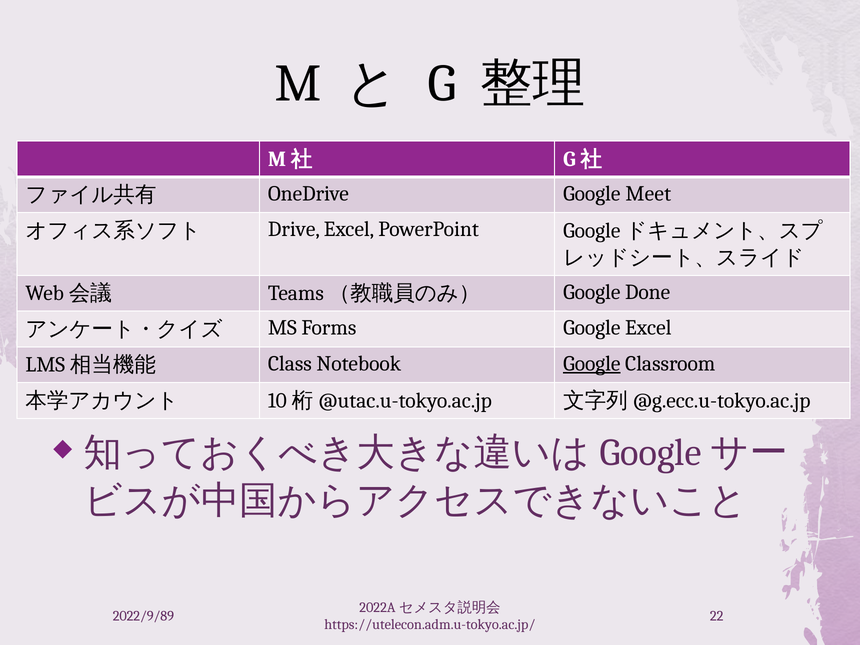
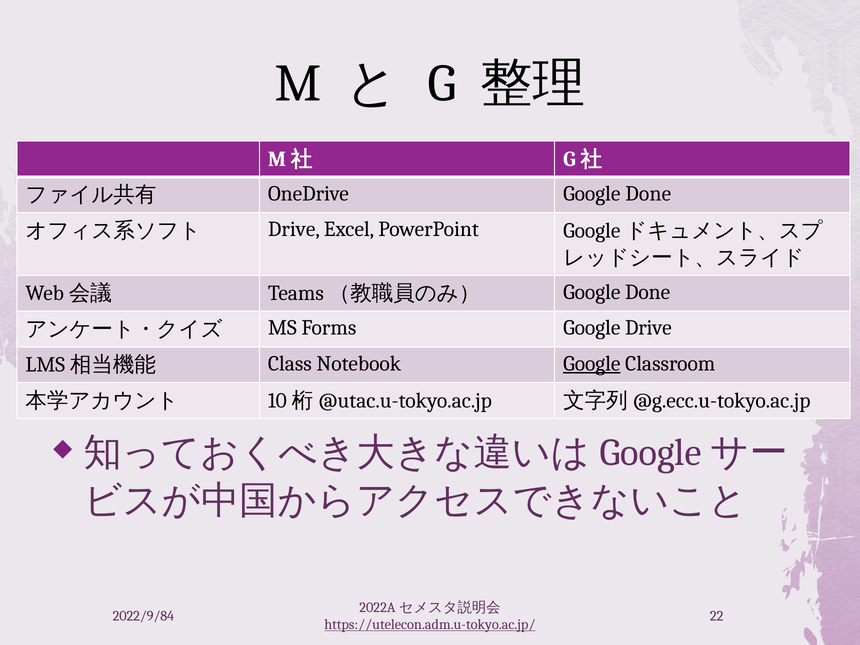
OneDrive Google Meet: Meet -> Done (648, 193)
Google Excel: Excel -> Drive (648, 328)
2022/9/89: 2022/9/89 -> 2022/9/84 (143, 616)
https://utelecon.adm.u-tokyo.ac.jp/ underline: none -> present (430, 625)
